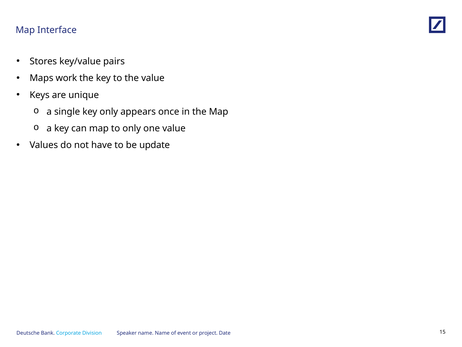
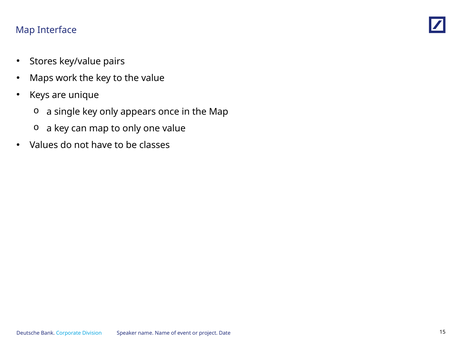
update: update -> classes (155, 145)
